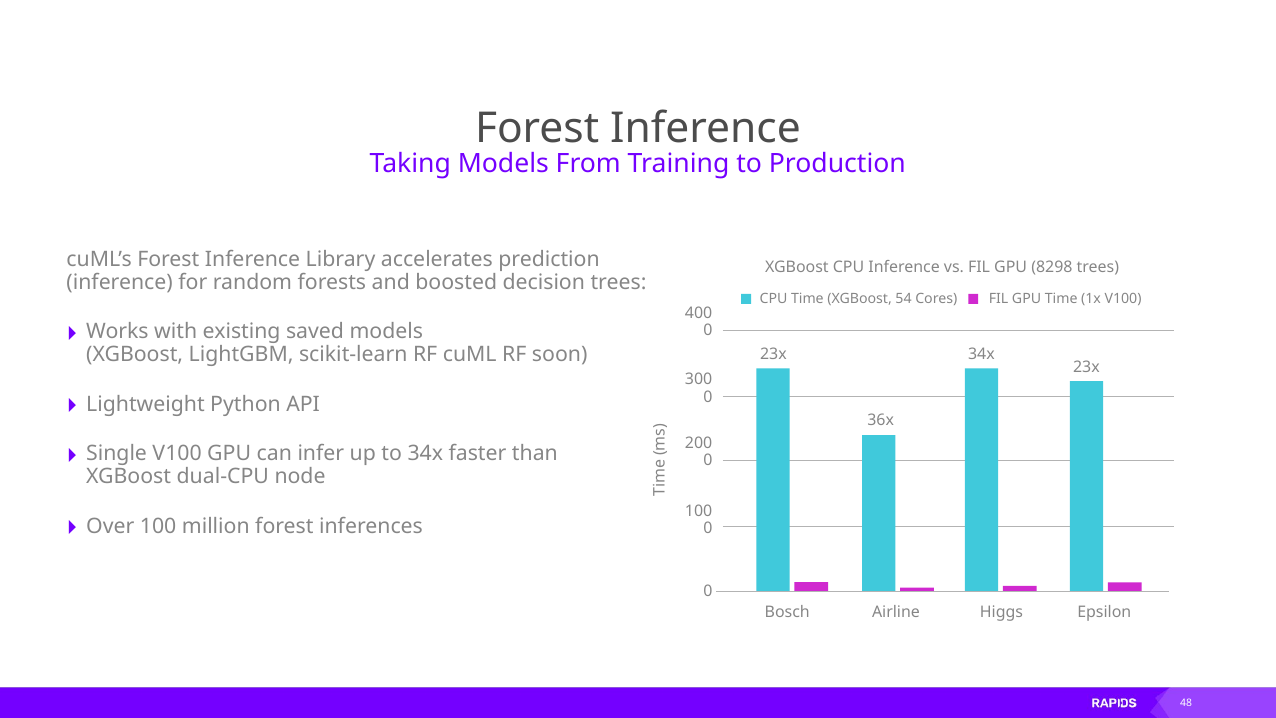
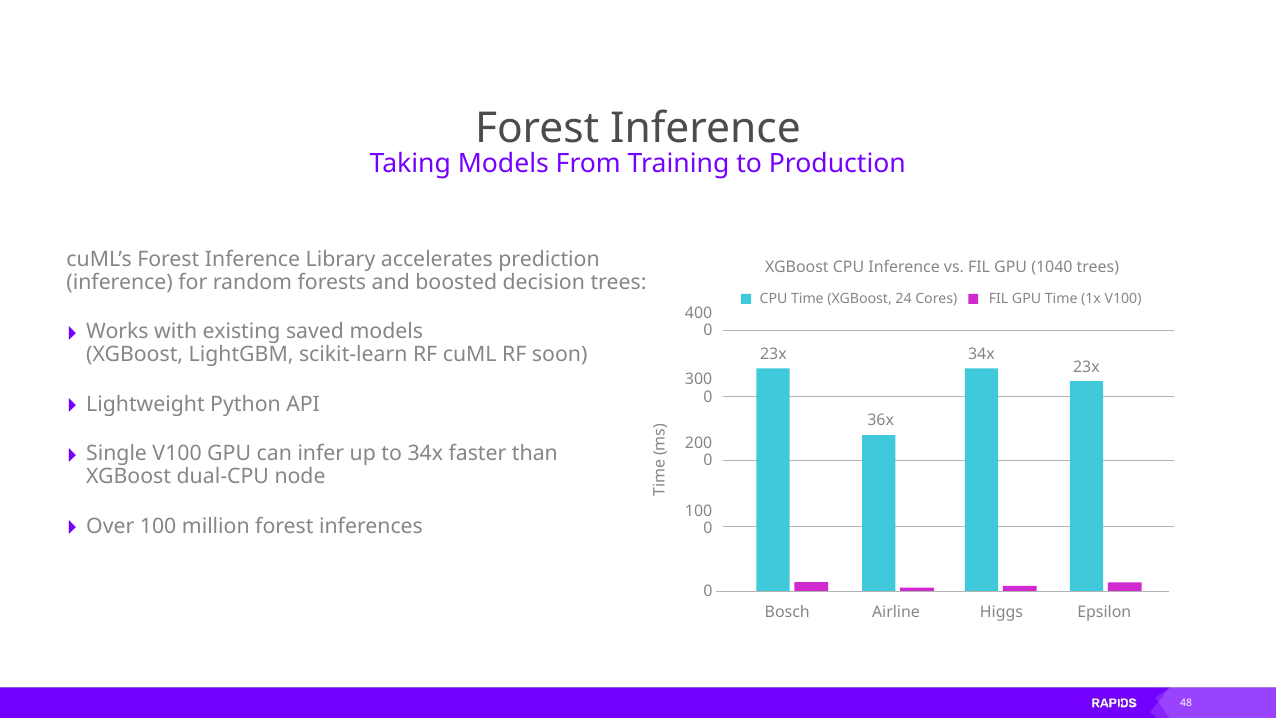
8298: 8298 -> 1040 (1052, 267)
54: 54 -> 24 (904, 299)
